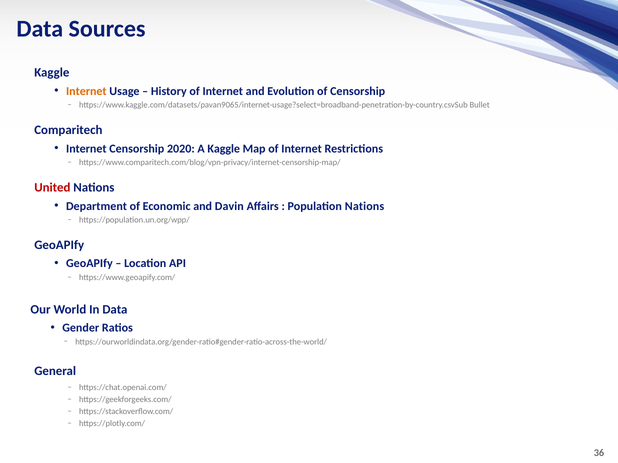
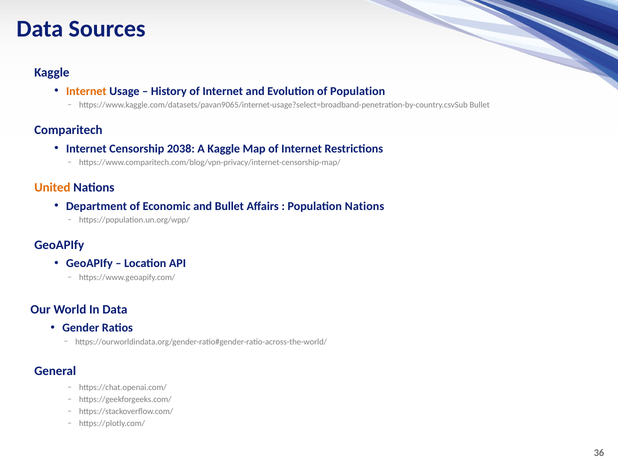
of Censorship: Censorship -> Population (358, 91)
2020: 2020 -> 2038 (181, 149)
United colour: red -> orange (52, 188)
and Davin: Davin -> Bullet (229, 206)
